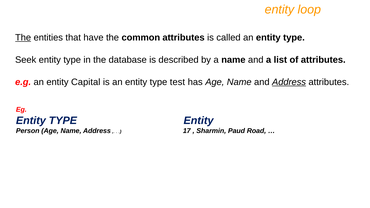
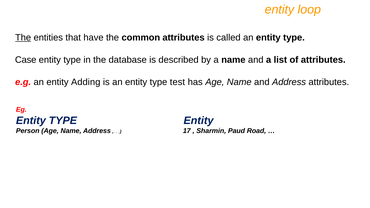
Seek: Seek -> Case (26, 60)
Capital: Capital -> Adding (86, 82)
Address underline: present -> none (289, 82)
